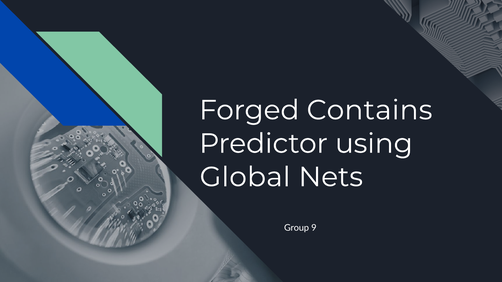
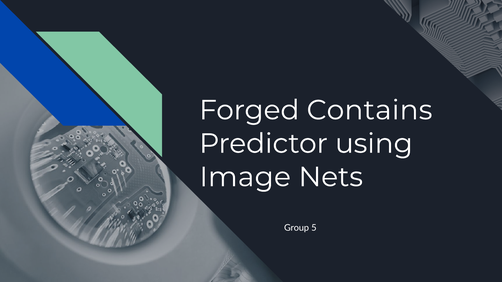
Global: Global -> Image (245, 177)
9: 9 -> 5 (314, 228)
